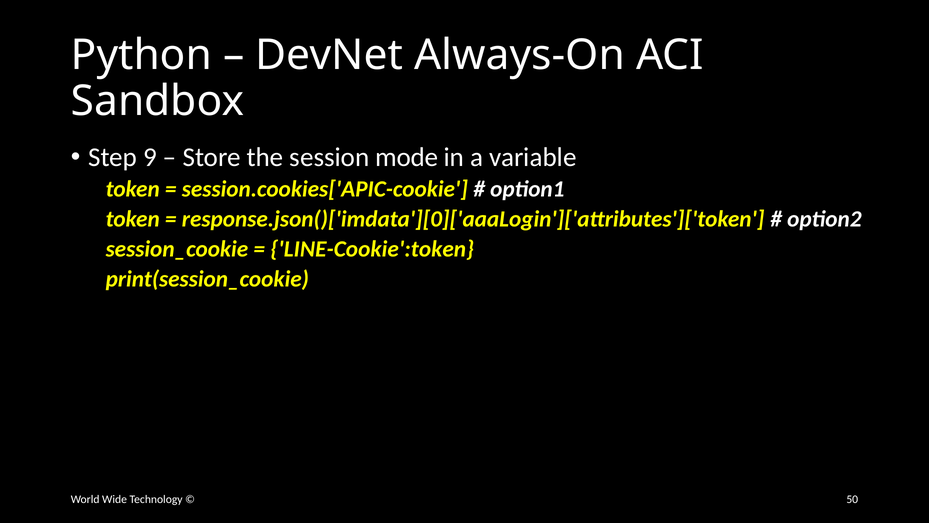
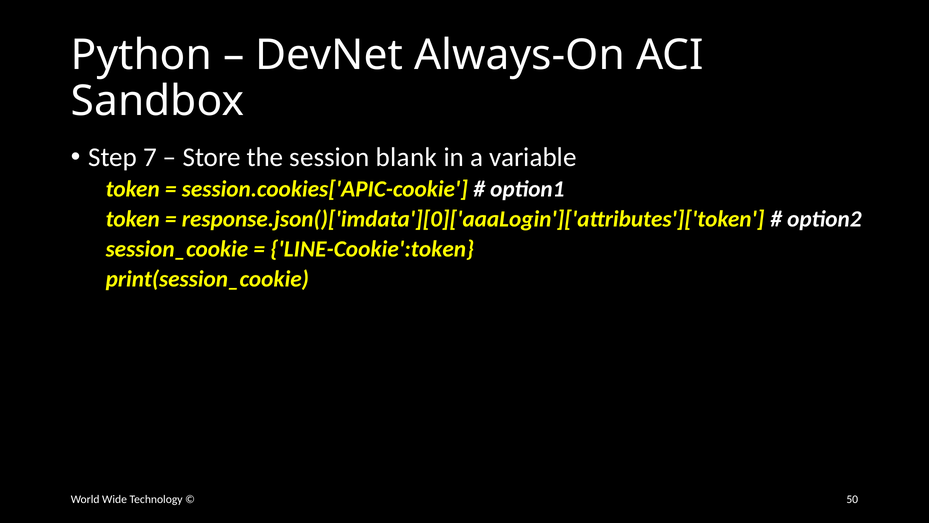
9: 9 -> 7 (150, 157)
mode: mode -> blank (406, 157)
